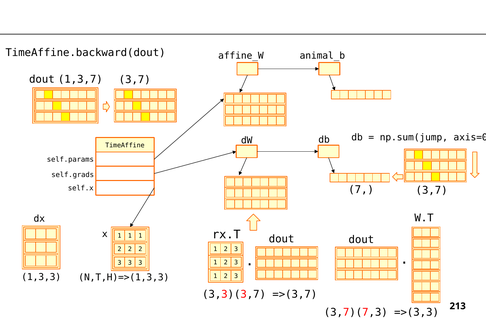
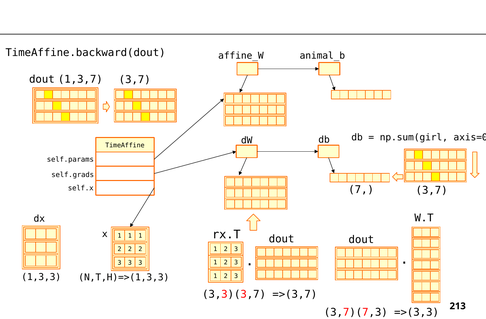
np.sum(jump: np.sum(jump -> np.sum(girl (414, 137)
